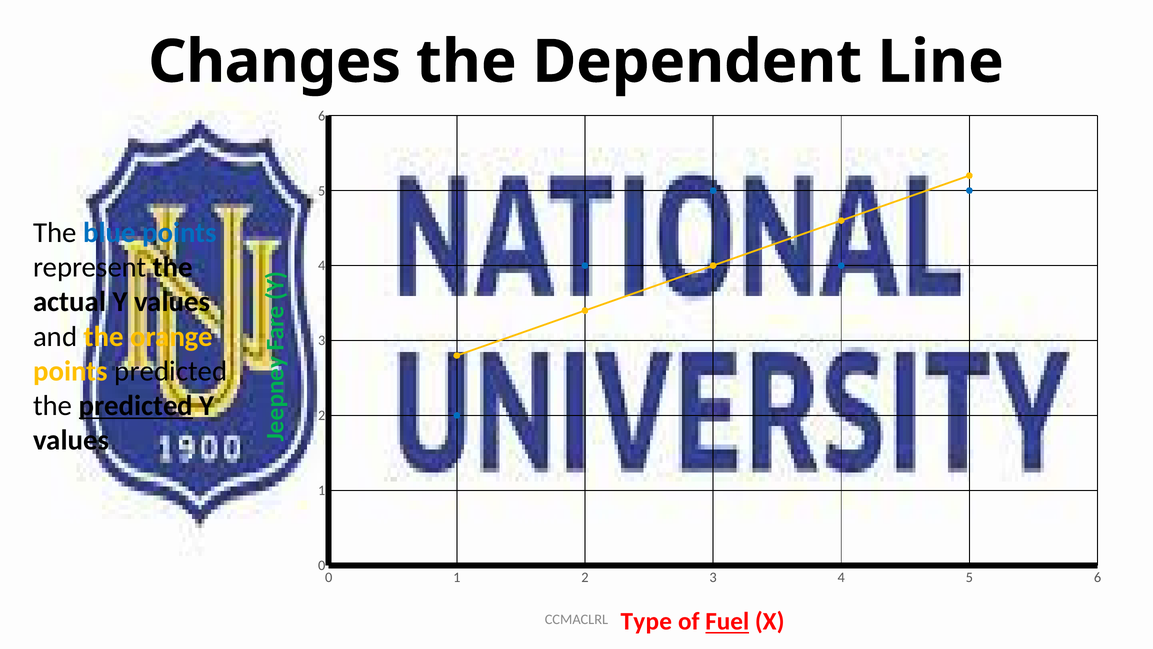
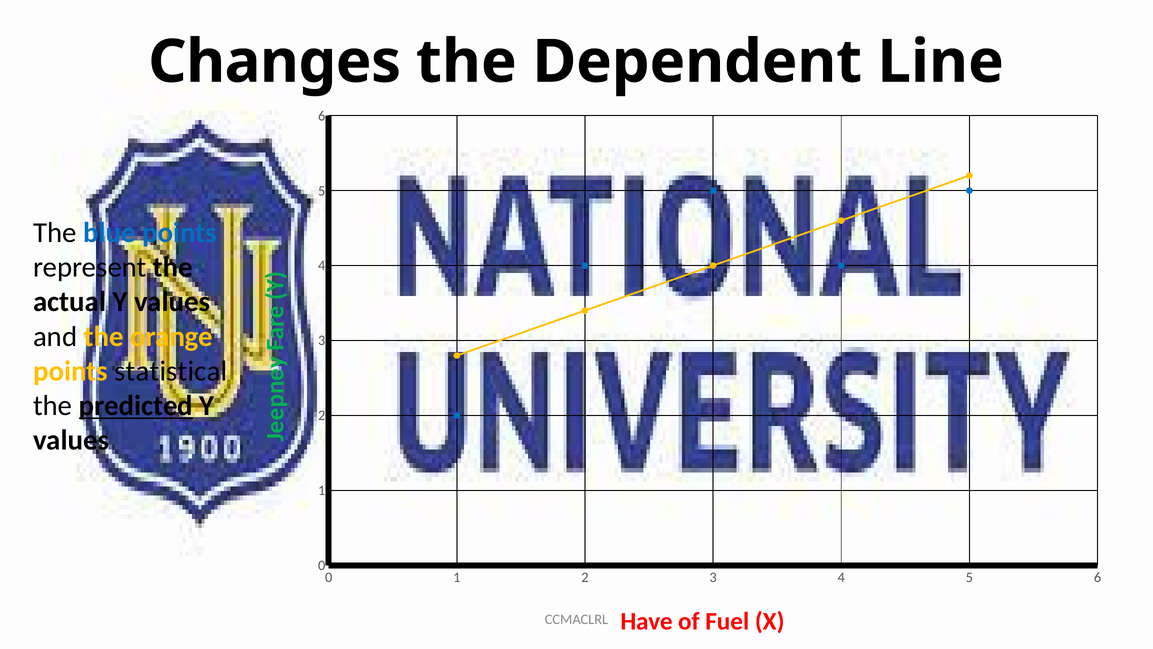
points predicted: predicted -> statistical (171, 371)
Type: Type -> Have (647, 621)
Fuel underline: present -> none (727, 621)
